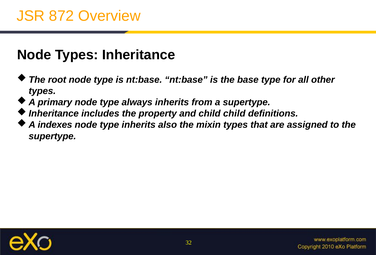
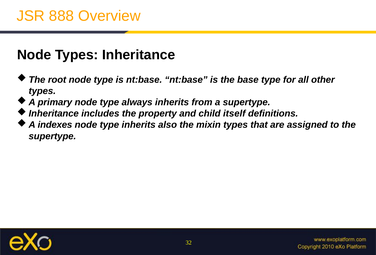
872: 872 -> 888 (61, 16)
child child: child -> itself (234, 113)
